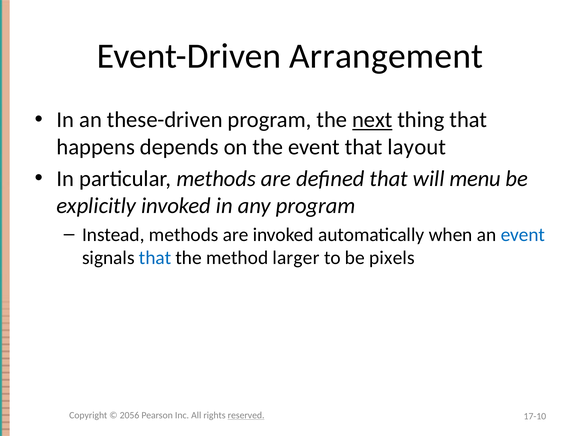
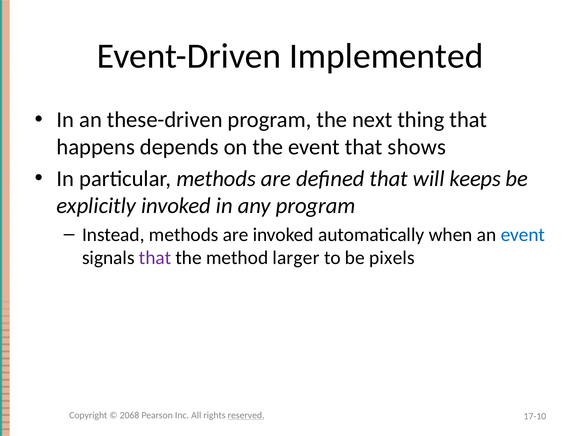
Arrangement: Arrangement -> Implemented (386, 56)
next underline: present -> none (372, 120)
layout: layout -> shows (417, 147)
menu: menu -> keeps (475, 179)
that colour: blue -> purple (155, 258)
2056: 2056 -> 2068 (129, 415)
